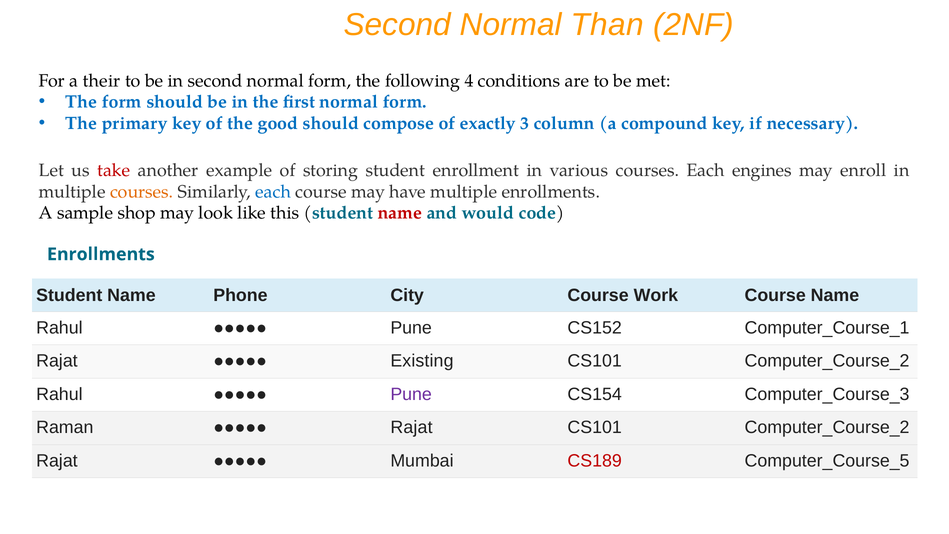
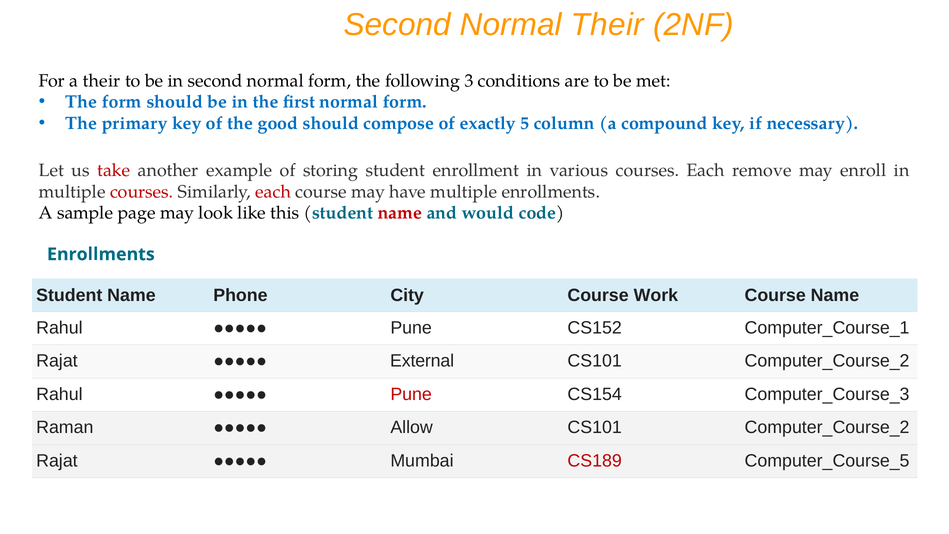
Normal Than: Than -> Their (607, 25)
4: 4 -> 3 (469, 81)
3: 3 -> 5 (525, 123)
engines: engines -> remove (762, 170)
courses colour: orange -> red (142, 192)
each colour: blue -> red (273, 192)
shop: shop -> page (137, 213)
Existing: Existing -> External (422, 361)
Pune colour: purple -> red (411, 394)
Rajat: Rajat -> Allow (412, 427)
